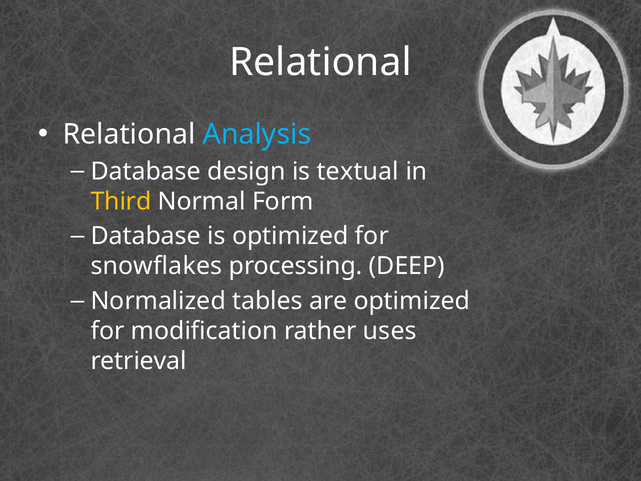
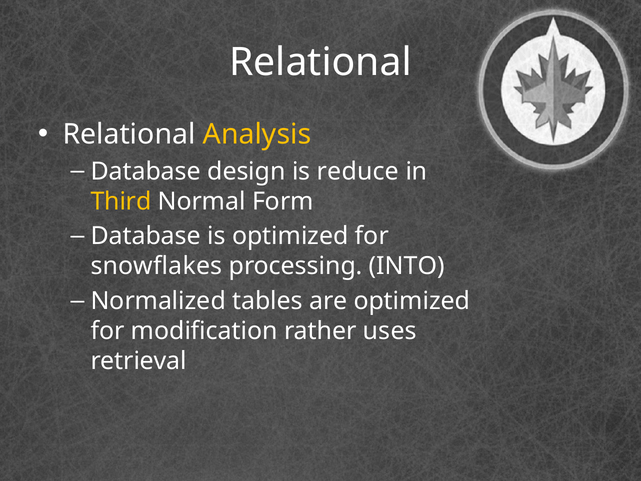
Analysis colour: light blue -> yellow (257, 134)
textual: textual -> reduce (358, 171)
DEEP: DEEP -> INTO (407, 266)
